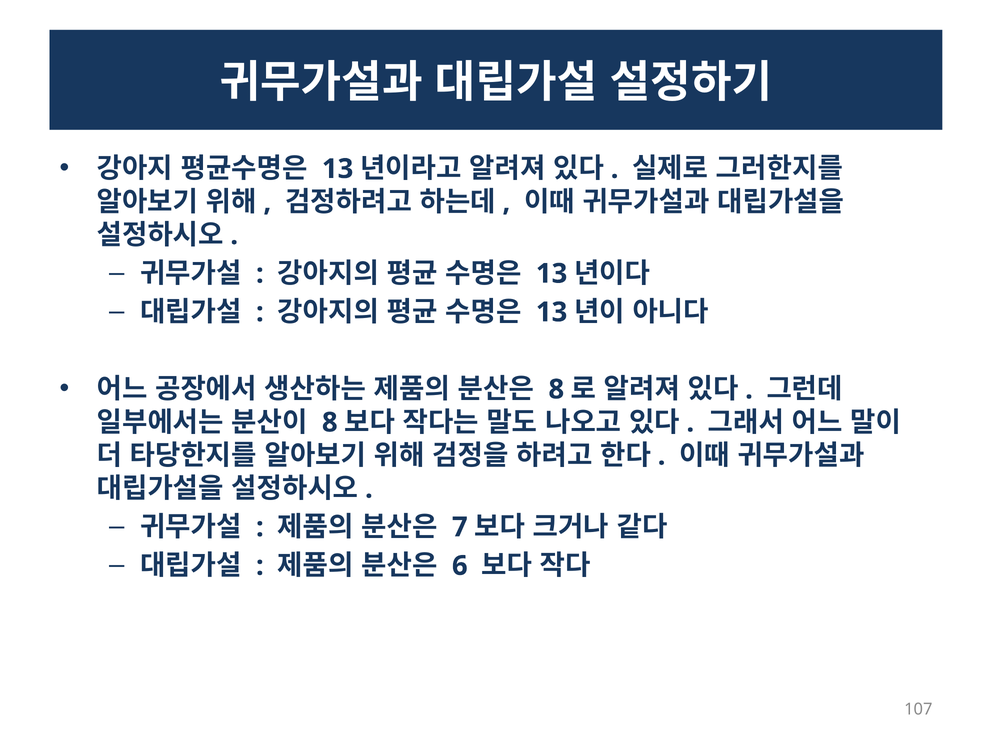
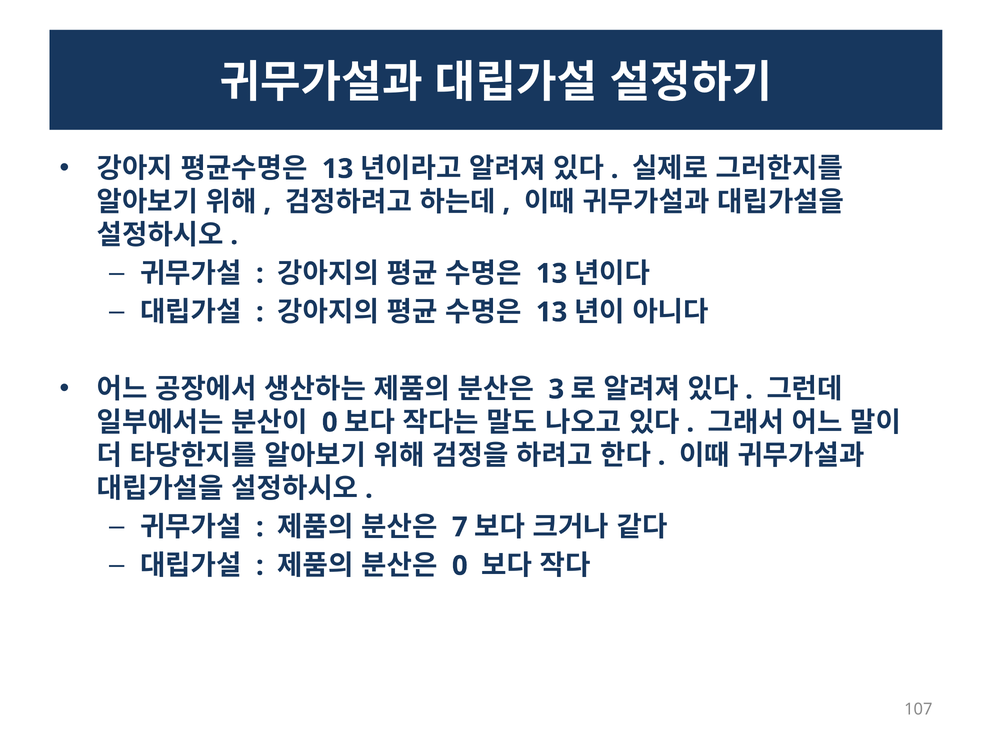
8: 8 -> 3 (556, 389)
8: 8 -> 0 (330, 422)
6: 6 -> 0 (460, 566)
